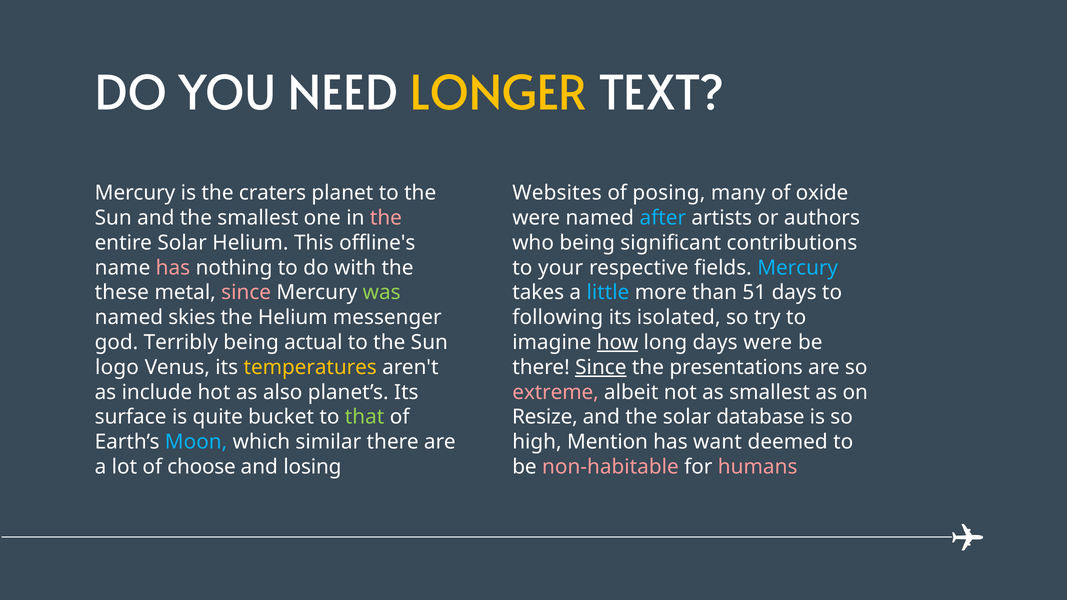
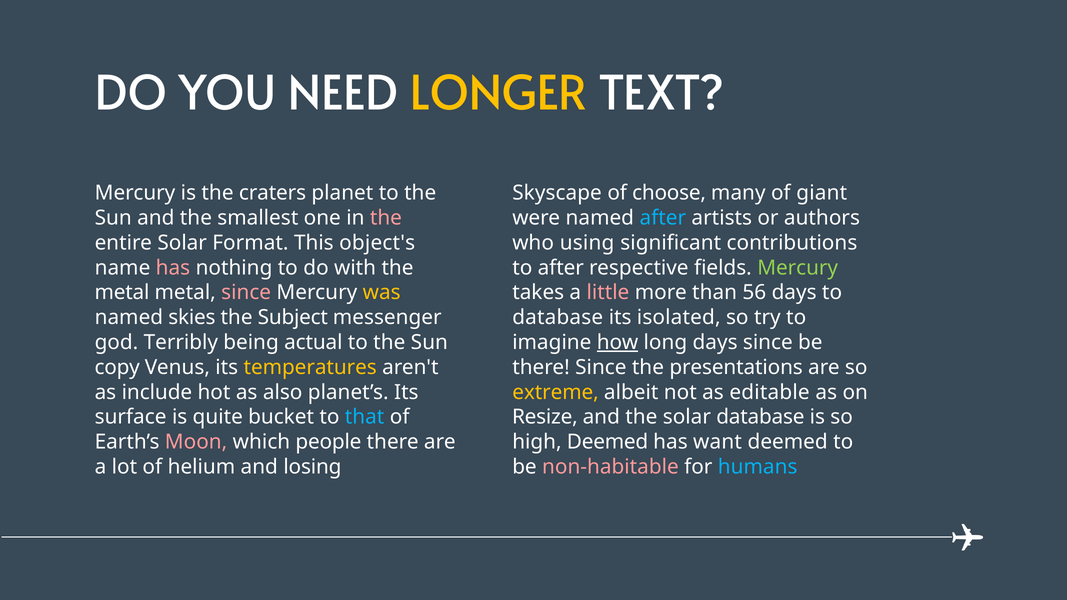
Websites: Websites -> Skyscape (557, 193)
posing: posing -> choose (669, 193)
oxide: oxide -> giant (822, 193)
Solar Helium: Helium -> Format (250, 243)
offline's: offline's -> object's (377, 243)
who being: being -> using (587, 243)
to your: your -> after (561, 268)
Mercury colour: light blue -> light green (798, 268)
these: these -> metal (122, 293)
was colour: light green -> yellow (382, 293)
little colour: light blue -> pink (608, 293)
51: 51 -> 56 (754, 293)
the Helium: Helium -> Subject (293, 318)
following: following -> database (558, 318)
days were: were -> since (768, 343)
logo: logo -> copy (117, 367)
Since underline: present -> none (601, 367)
extreme colour: pink -> yellow (556, 392)
as smallest: smallest -> editable (770, 392)
that colour: light green -> light blue (365, 417)
Moon colour: light blue -> pink (196, 442)
similar: similar -> people (328, 442)
high Mention: Mention -> Deemed (608, 442)
choose: choose -> helium (201, 467)
humans colour: pink -> light blue (758, 467)
